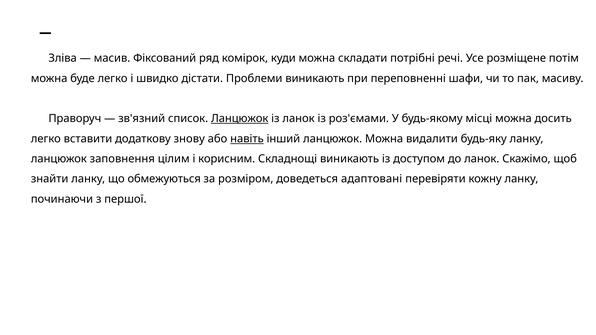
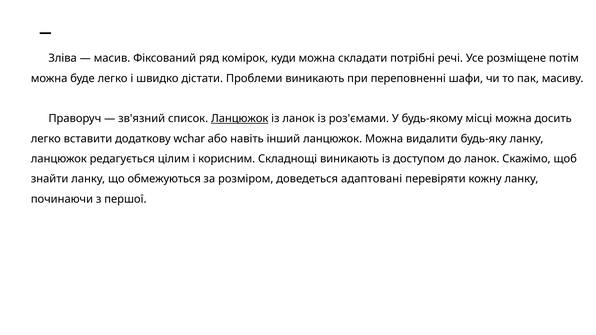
знову: знову -> wchar (189, 139)
навіть underline: present -> none (247, 139)
заповнення: заповнення -> редагується (122, 159)
